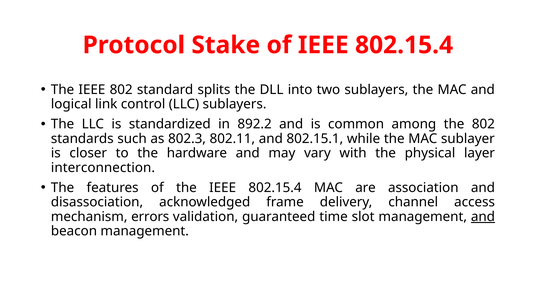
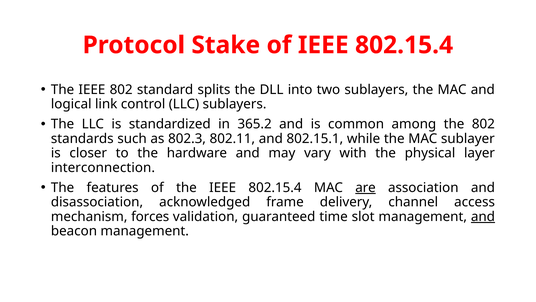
892.2: 892.2 -> 365.2 (255, 124)
are underline: none -> present (365, 187)
errors: errors -> forces (150, 216)
